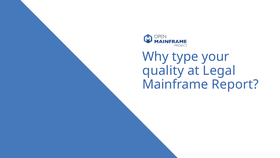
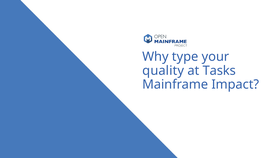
Legal: Legal -> Tasks (219, 70)
Report: Report -> Impact (235, 84)
